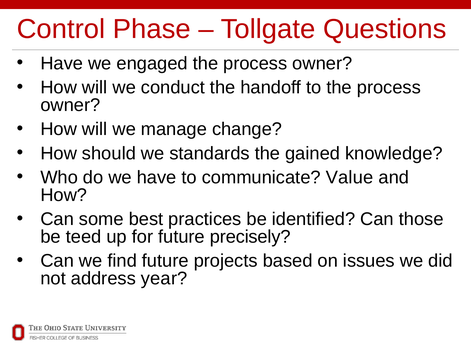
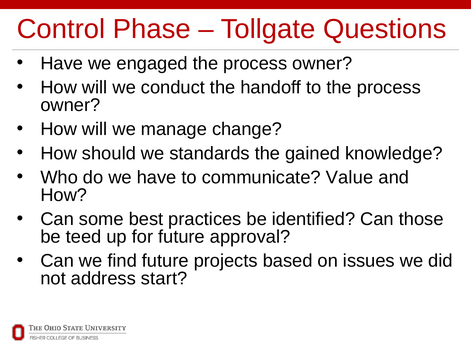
precisely: precisely -> approval (250, 237)
year: year -> start (164, 279)
